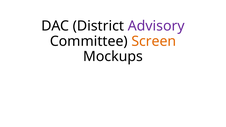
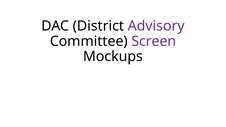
Screen colour: orange -> purple (154, 41)
